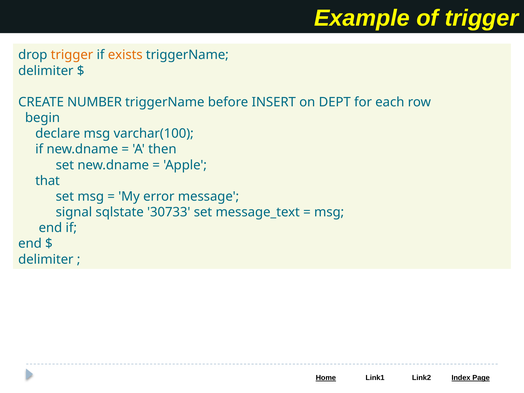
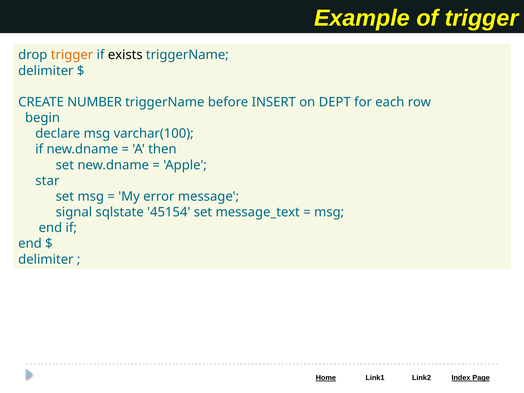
exists colour: orange -> black (125, 55)
that: that -> star (47, 181)
30733: 30733 -> 45154 (169, 212)
